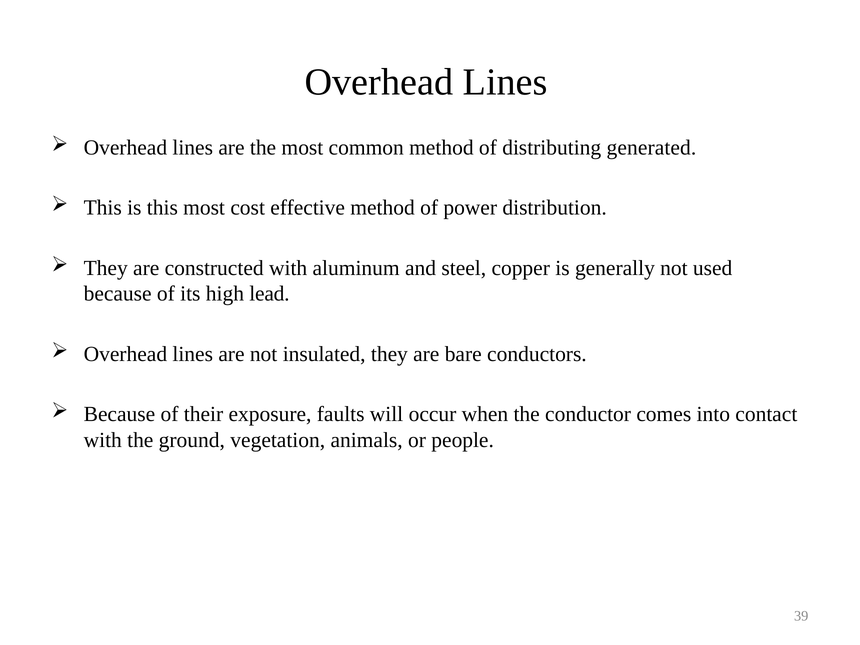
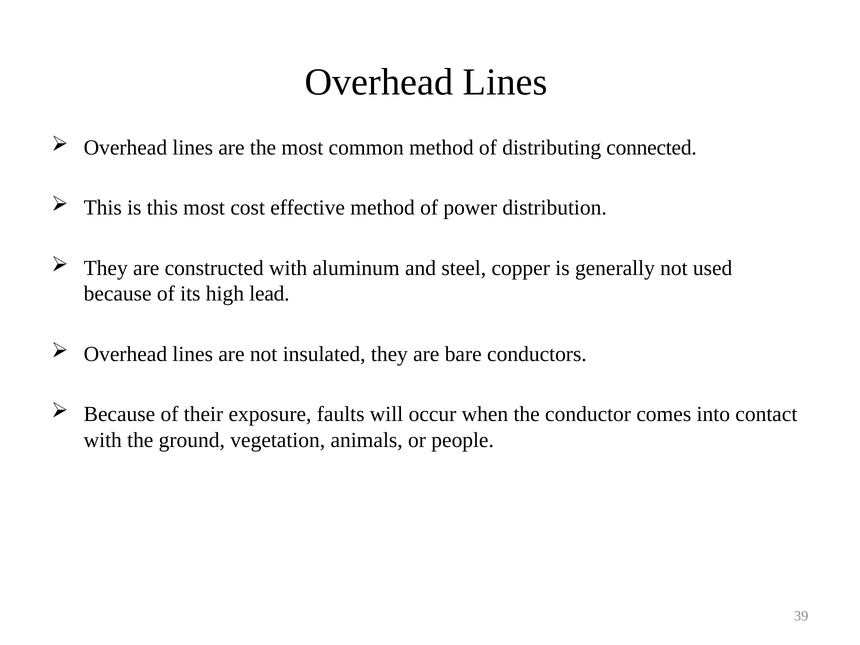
generated: generated -> connected (652, 148)
